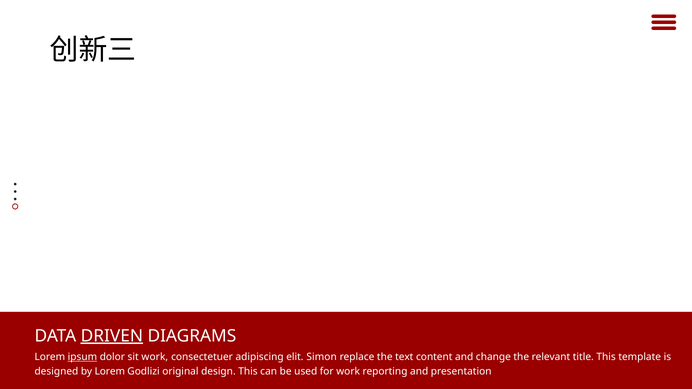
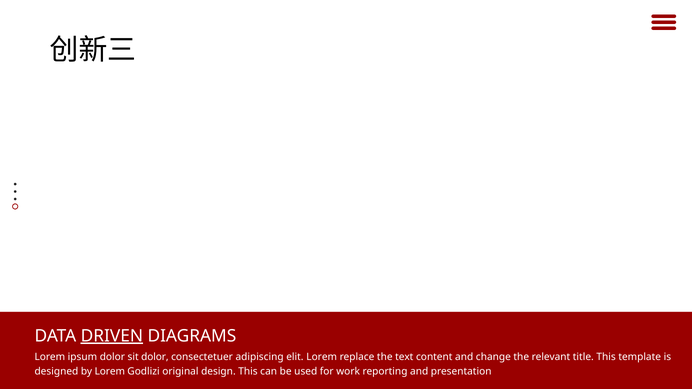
ipsum underline: present -> none (82, 357)
sit work: work -> dolor (155, 357)
elit Simon: Simon -> Lorem (322, 357)
